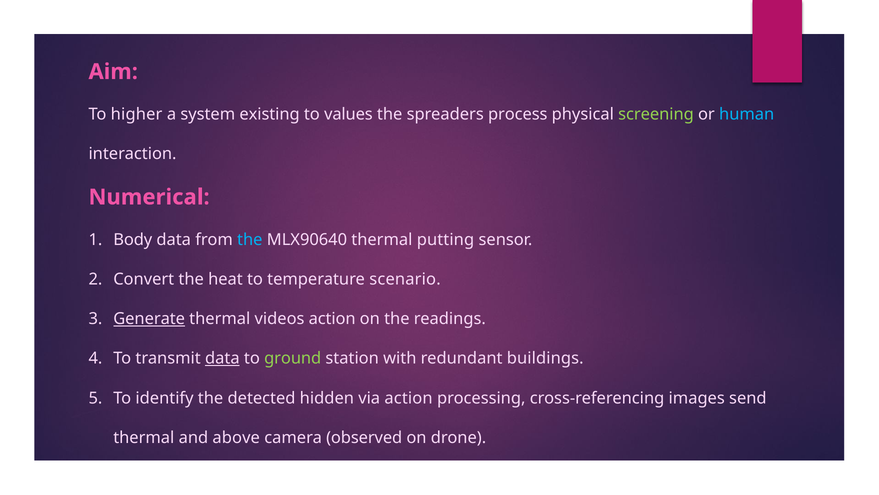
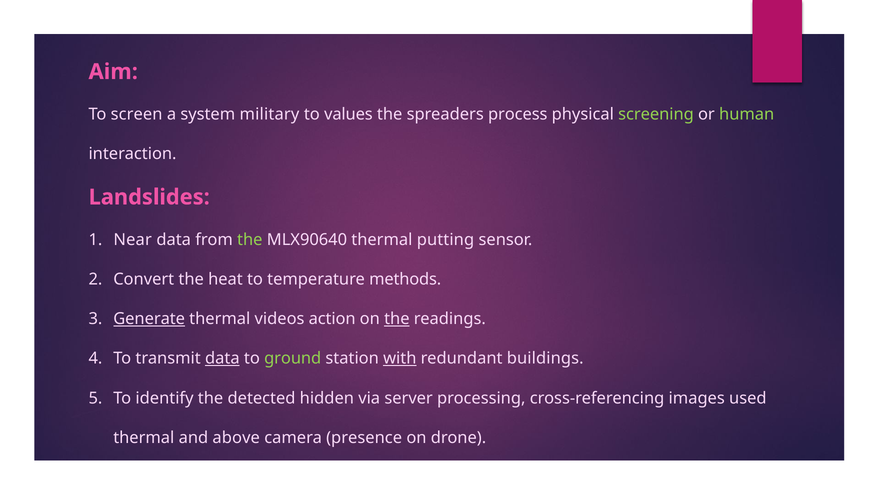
higher: higher -> screen (137, 114)
existing: existing -> military (269, 114)
human colour: light blue -> light green (747, 114)
Numerical: Numerical -> Landslides (149, 197)
Body: Body -> Near (133, 239)
the colour: light blue -> light green (250, 239)
scenario: scenario -> methods (405, 279)
the underline: none -> present (397, 318)
with underline: none -> present (400, 358)
via action: action -> server (409, 398)
send: send -> used (748, 398)
observed: observed -> presence (364, 437)
